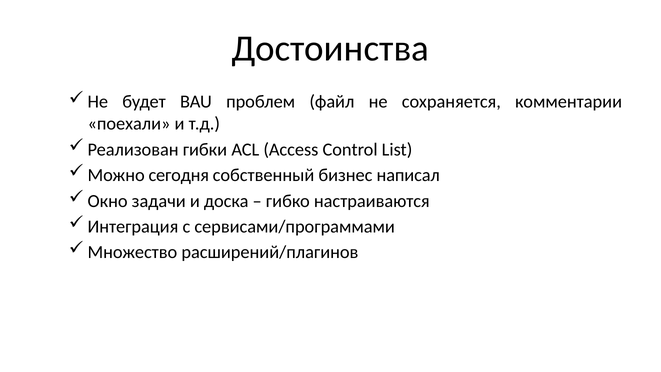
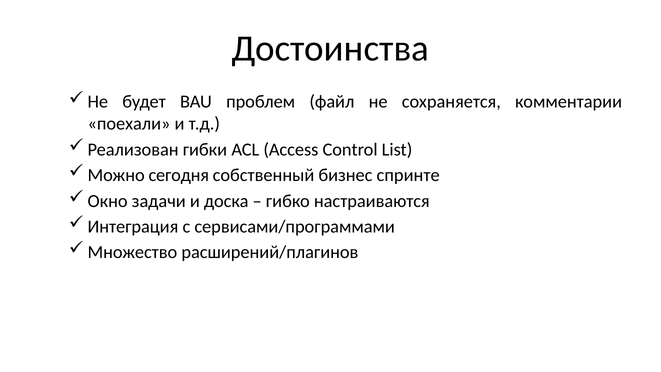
написал: написал -> спринте (408, 175)
